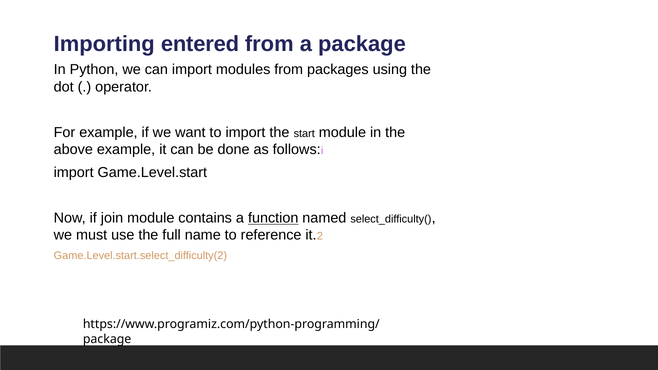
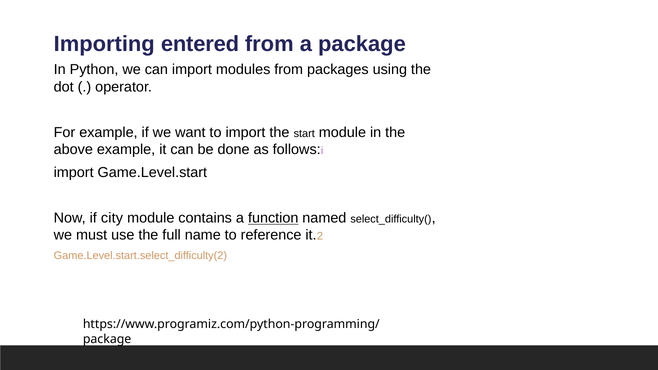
join: join -> city (112, 218)
